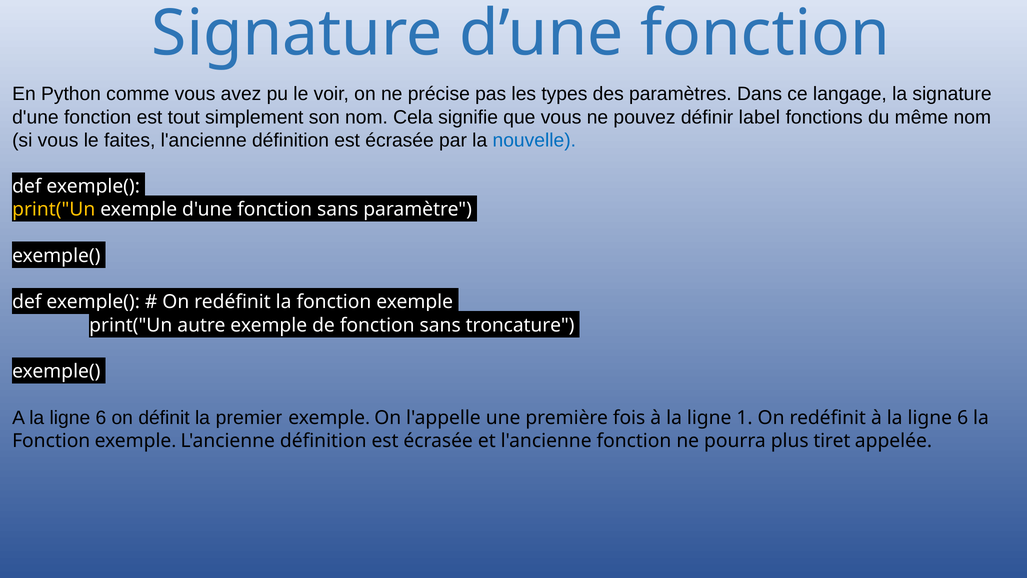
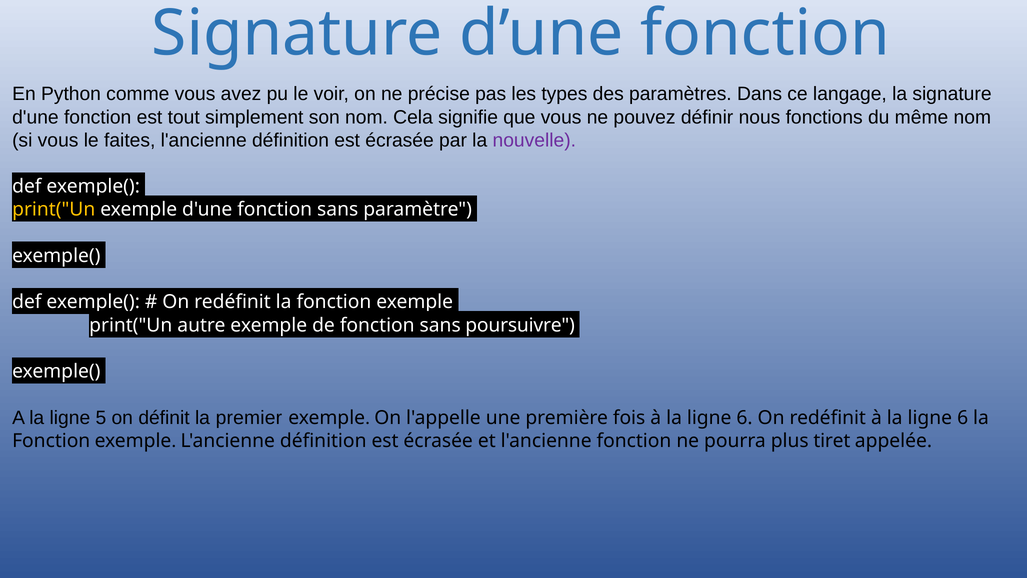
label: label -> nous (759, 117)
nouvelle colour: blue -> purple (534, 140)
troncature: troncature -> poursuivre (520, 325)
A la ligne 6: 6 -> 5 (101, 417)
1: 1 -> 6 (745, 417)
